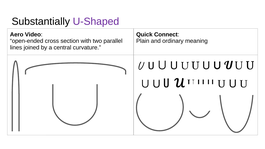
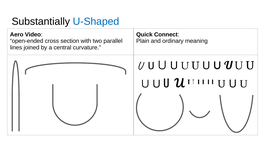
U-Shaped colour: purple -> blue (96, 21)
